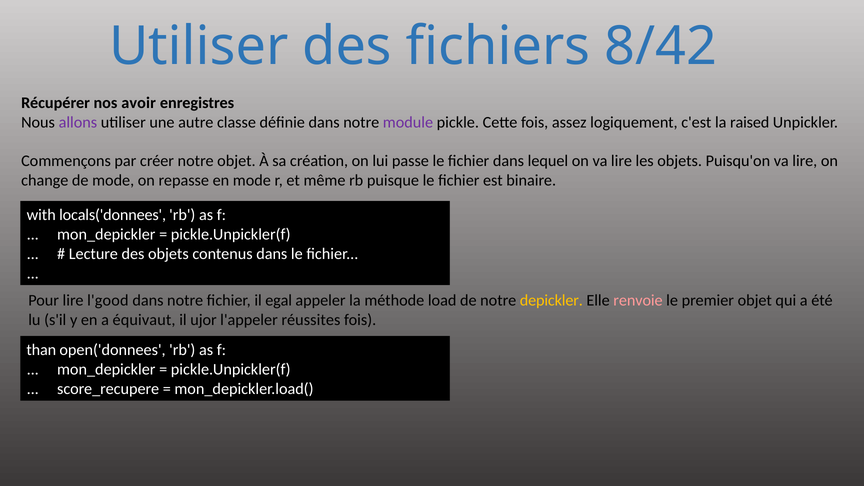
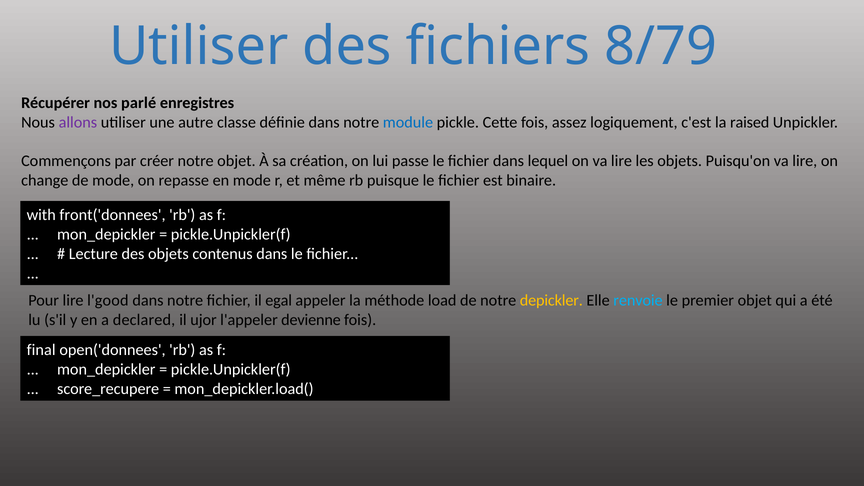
8/42: 8/42 -> 8/79 (661, 47)
avoir: avoir -> parlé (139, 103)
module colour: purple -> blue (408, 122)
locals('donnees: locals('donnees -> front('donnees (113, 215)
renvoie colour: pink -> light blue (638, 300)
équivaut: équivaut -> declared (144, 320)
réussites: réussites -> devienne (311, 320)
than: than -> final (41, 350)
